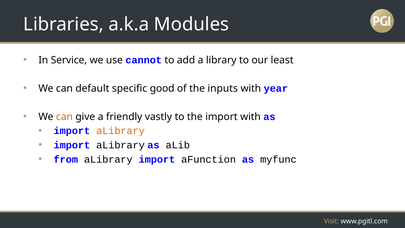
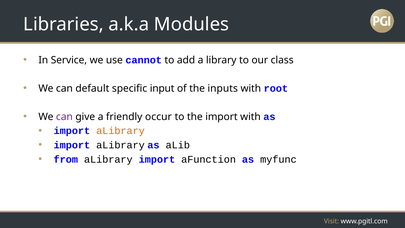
least: least -> class (282, 60)
good: good -> input (162, 88)
year: year -> root (276, 88)
can colour: orange -> purple (64, 117)
vastly: vastly -> occur (158, 117)
